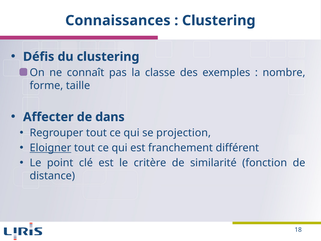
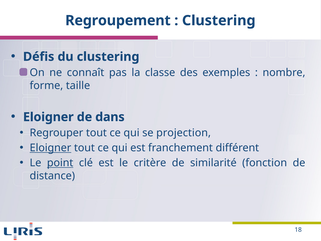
Connaissances: Connaissances -> Regroupement (118, 21)
Affecter: Affecter -> Eloigner (48, 117)
point underline: none -> present (60, 163)
